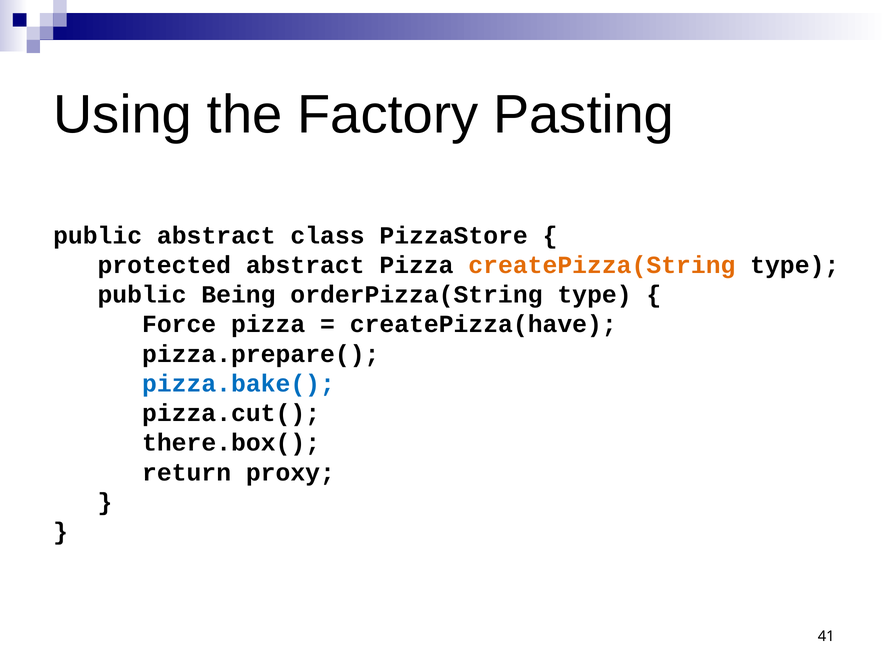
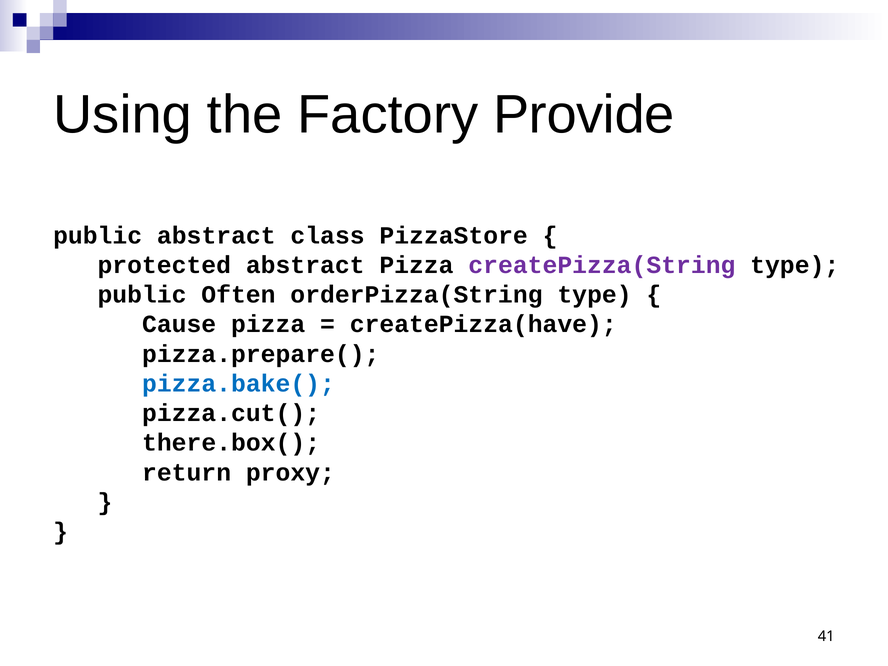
Pasting: Pasting -> Provide (584, 115)
createPizza(String colour: orange -> purple (602, 265)
Being: Being -> Often (238, 295)
Force: Force -> Cause (179, 324)
